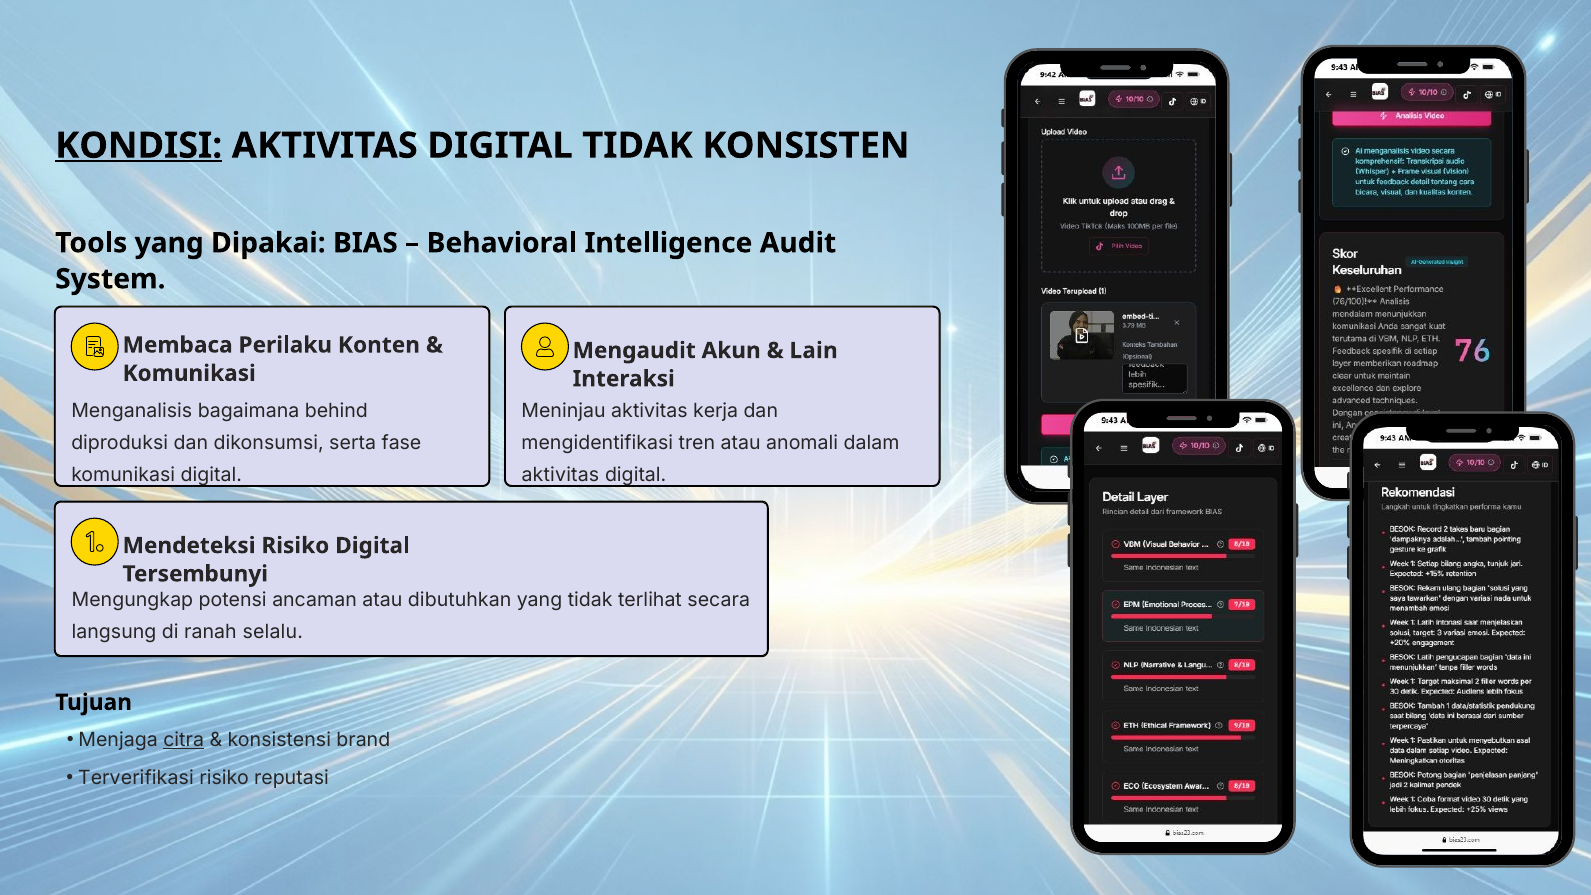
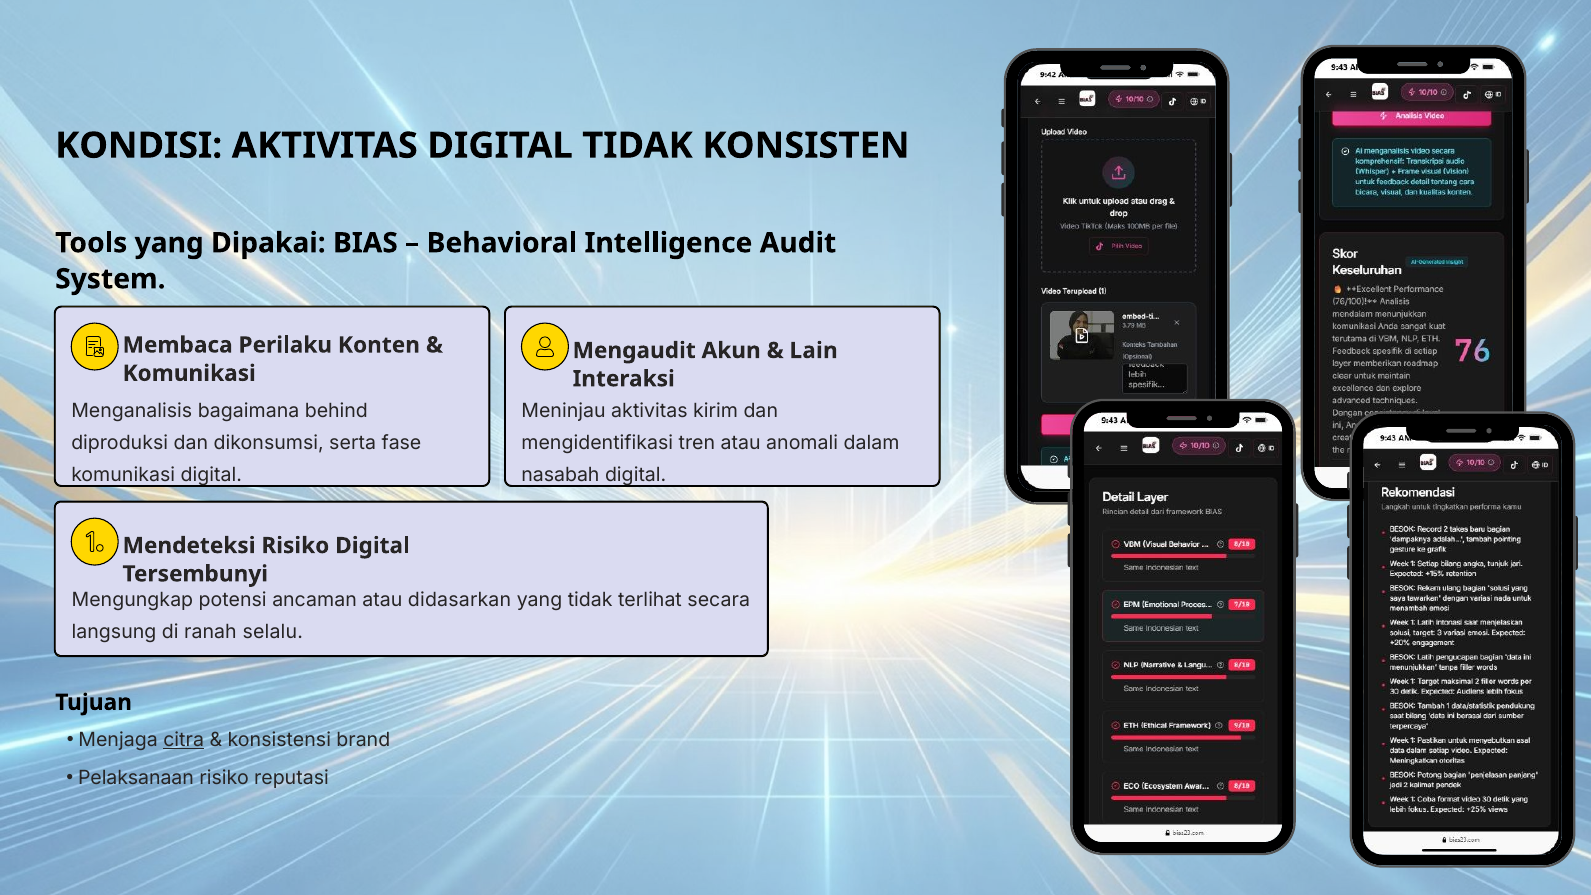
KONDISI underline: present -> none (139, 146)
kerja: kerja -> kirim (716, 411)
aktivitas: aktivitas -> nasabah (560, 475)
dibutuhkan: dibutuhkan -> didasarkan (460, 600)
Terverifikasi: Terverifikasi -> Pelaksanaan (136, 778)
